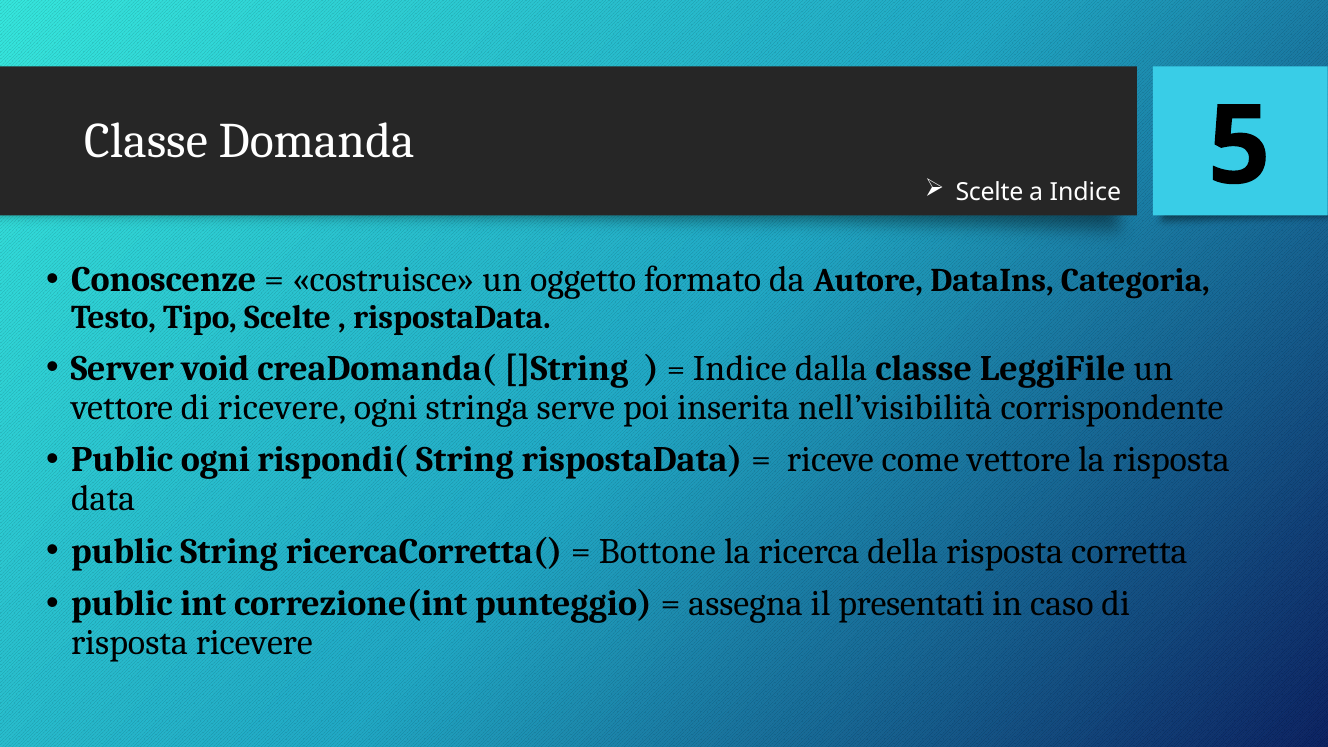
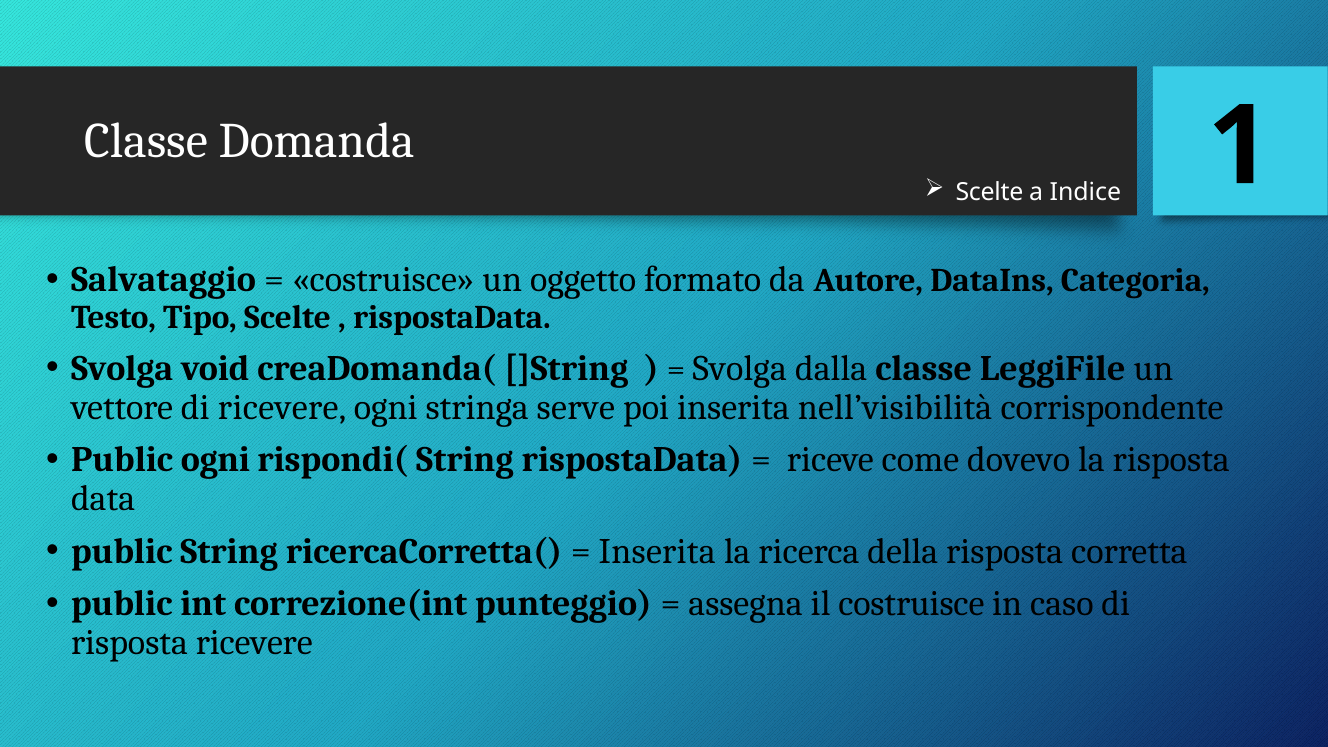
5: 5 -> 1 (1239, 147)
Conoscenze: Conoscenze -> Salvataggio (164, 280)
Server: Server -> Svolga (122, 369)
Indice: Indice -> Svolga (740, 369)
come vettore: vettore -> dovevo (1019, 460)
Bottone: Bottone -> Inserita (657, 552)
il presentati: presentati -> costruisce (911, 604)
